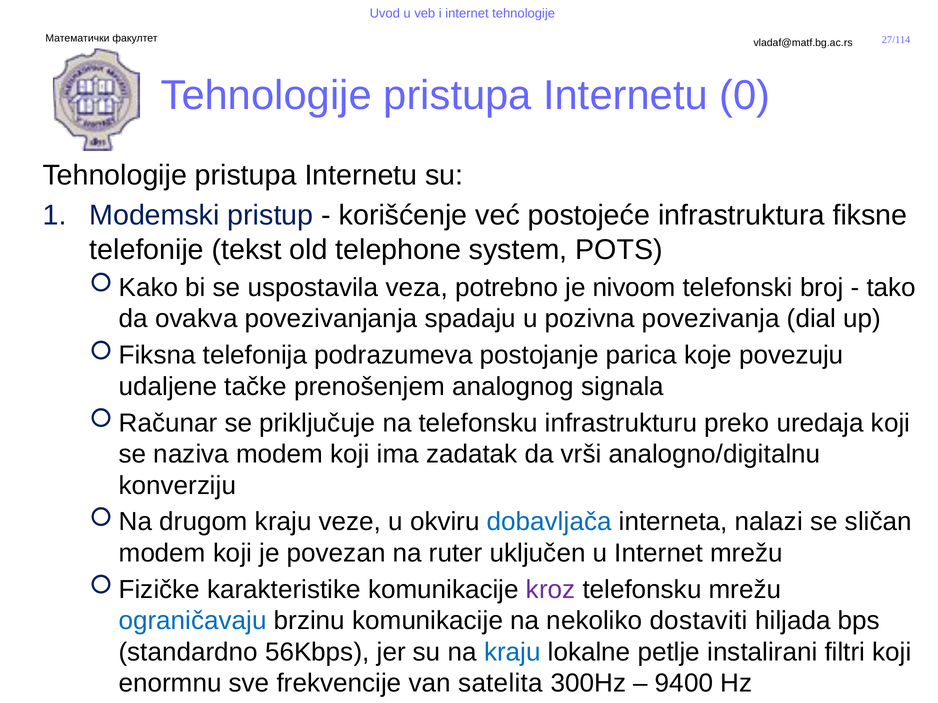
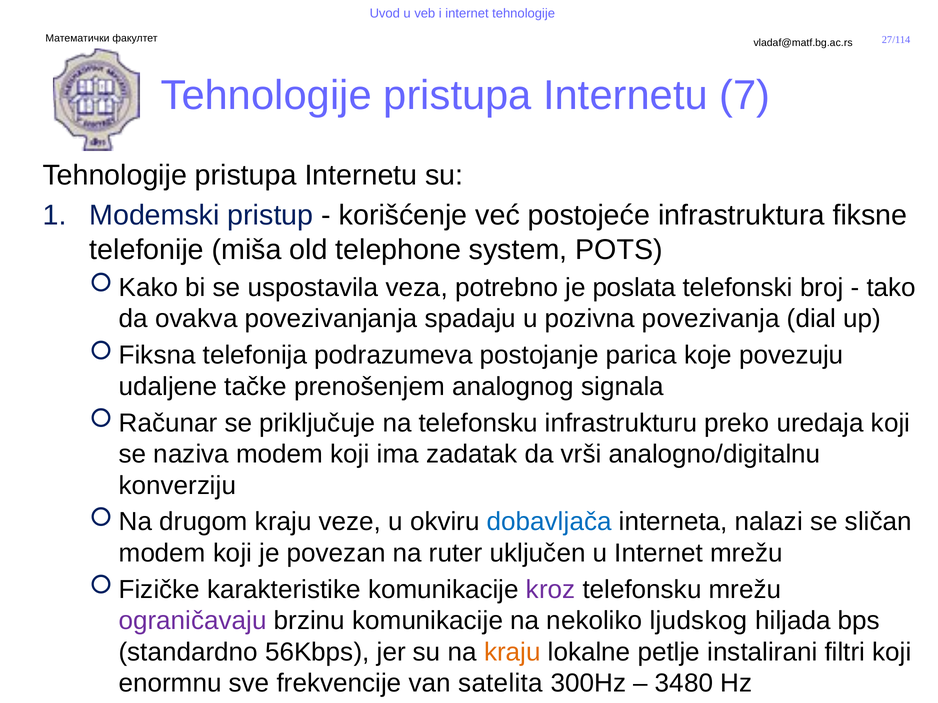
0: 0 -> 7 (745, 96)
tekst: tekst -> miša (247, 250)
nivoom: nivoom -> poslata (634, 288)
ograničavaju colour: blue -> purple (193, 621)
dostaviti: dostaviti -> ljudskog (699, 621)
kraju colour: blue -> orange (512, 653)
9400: 9400 -> 3480 (684, 684)
